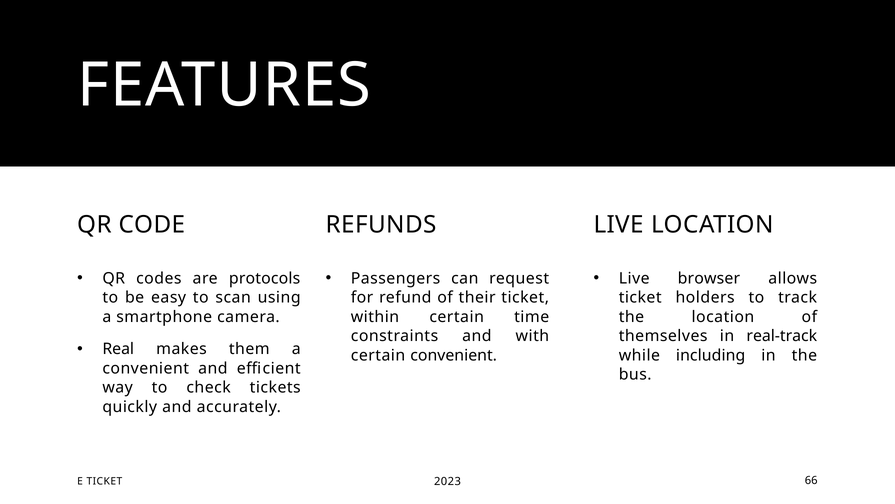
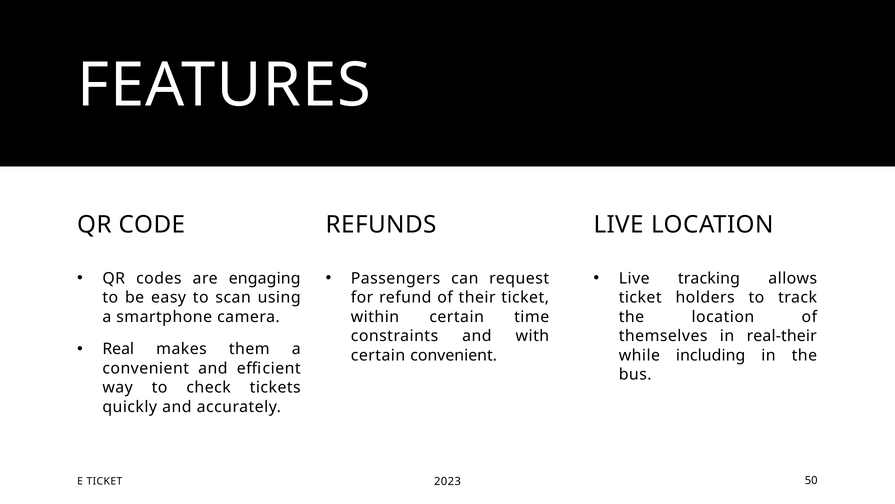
protocols: protocols -> engaging (265, 278)
browser: browser -> tracking (709, 278)
real-track: real-track -> real-their (782, 336)
66: 66 -> 50 (811, 480)
